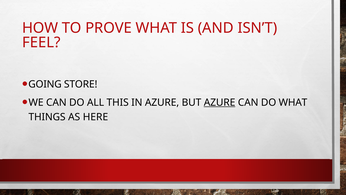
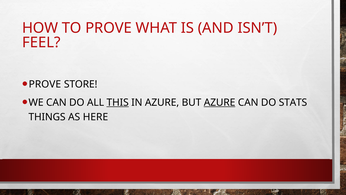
GOING: GOING -> PROVE (45, 84)
THIS underline: none -> present (118, 102)
DO WHAT: WHAT -> STATS (293, 102)
